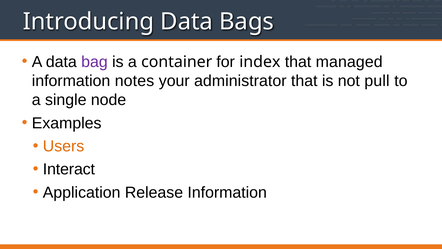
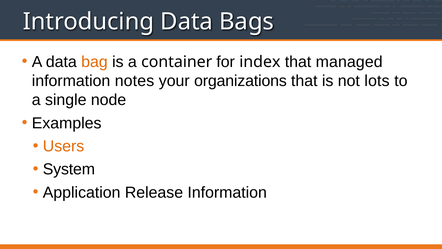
bag colour: purple -> orange (94, 62)
administrator: administrator -> organizations (240, 81)
pull: pull -> lots (377, 81)
Interact: Interact -> System (69, 169)
